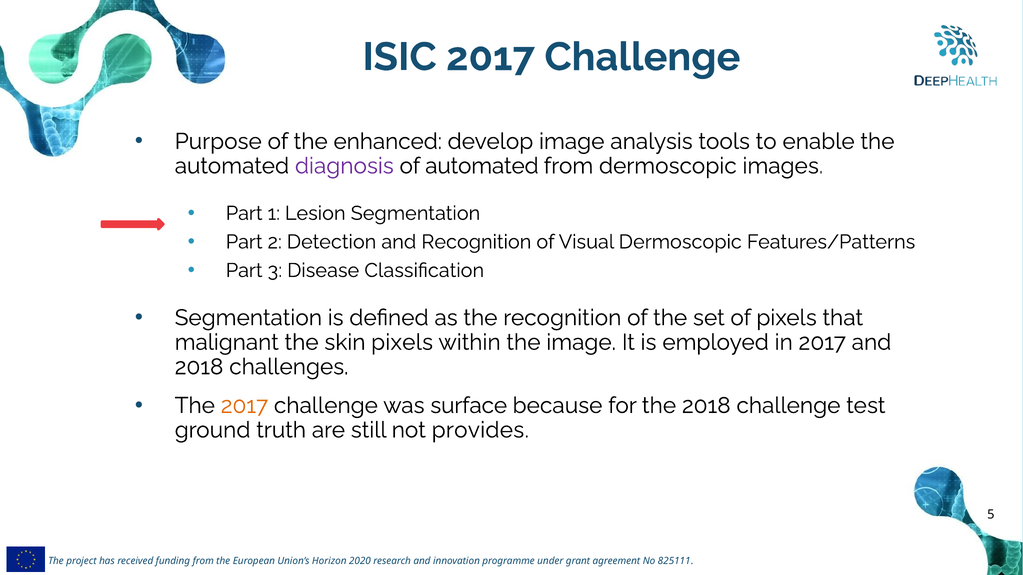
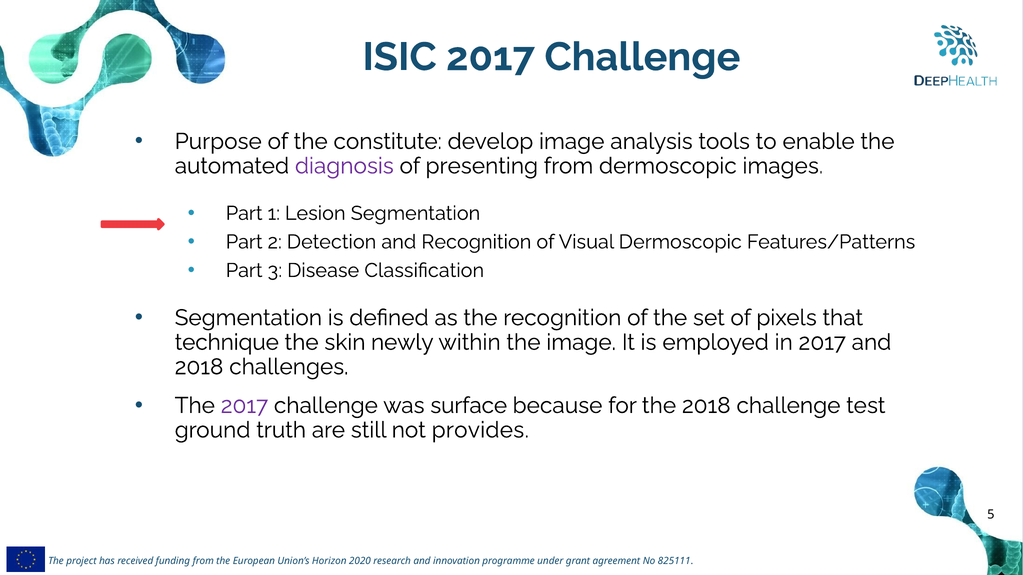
enhanced: enhanced -> constitute (388, 142)
of automated: automated -> presenting (482, 166)
malignant: malignant -> technique (227, 343)
skin pixels: pixels -> newly (402, 343)
2017 colour: orange -> purple (244, 406)
